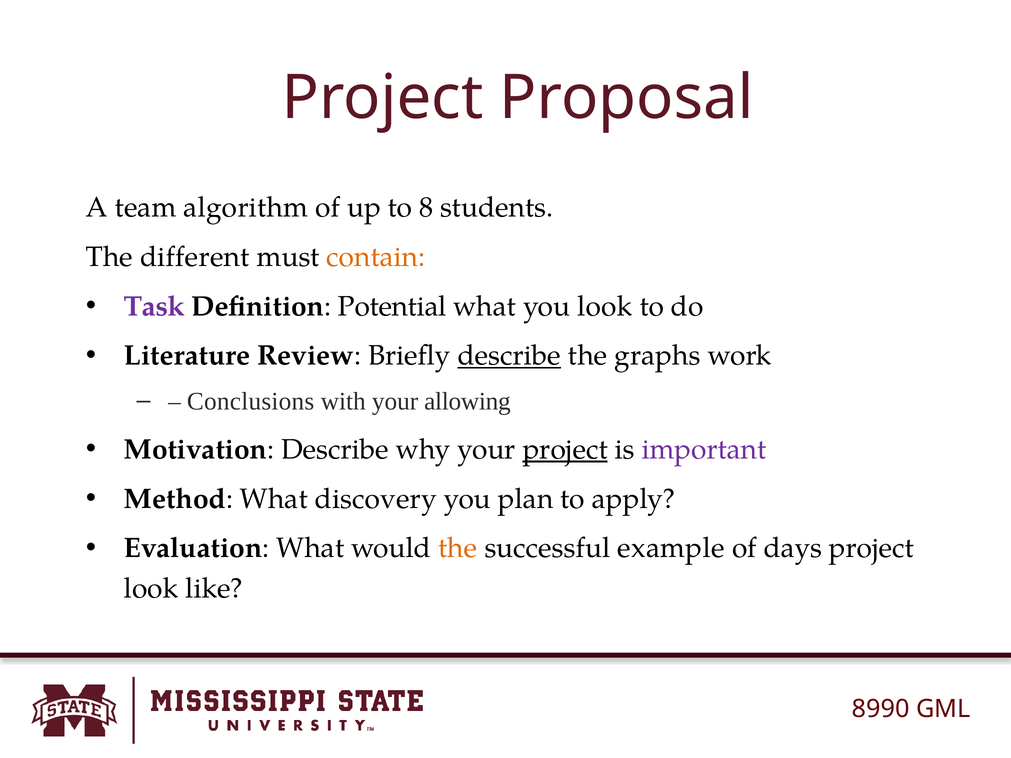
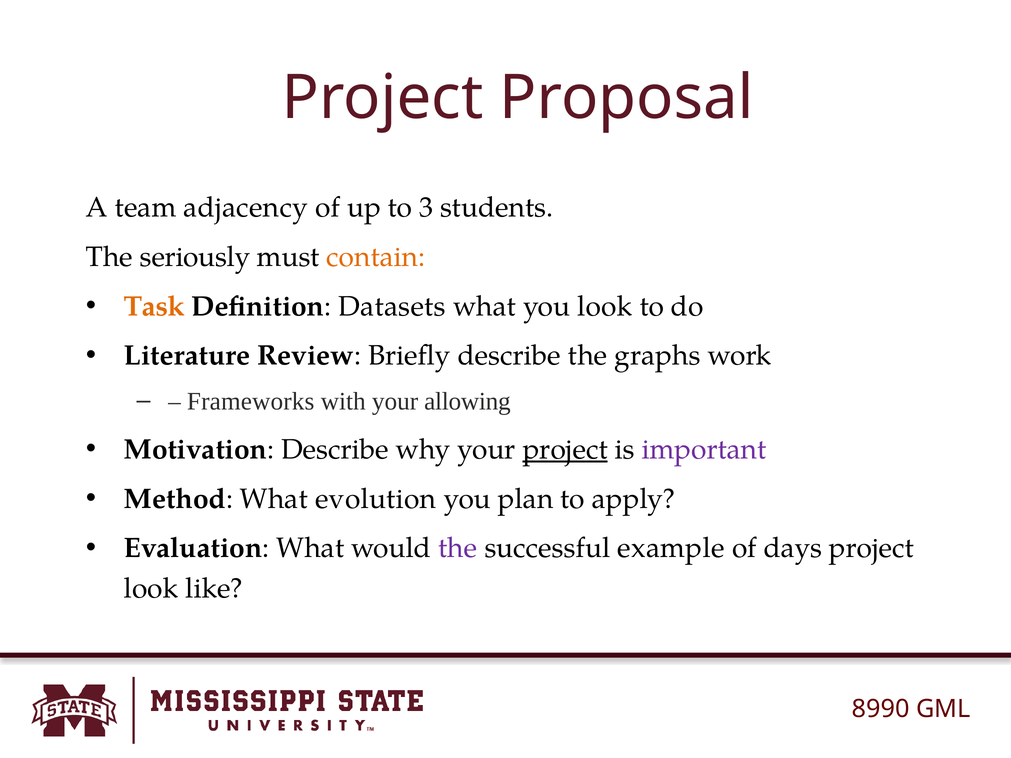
algorithm: algorithm -> adjacency (246, 208)
8: 8 -> 3 (426, 208)
different: different -> seriously (195, 257)
Task colour: purple -> orange (154, 306)
Potential: Potential -> Datasets (392, 306)
describe underline: present -> none (509, 356)
Conclusions: Conclusions -> Frameworks (251, 402)
discovery: discovery -> evolution (376, 499)
the colour: orange -> purple (458, 548)
